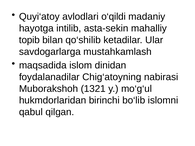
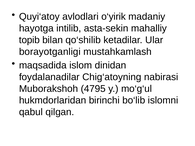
o‘qildi: o‘qildi -> o‘yirik (114, 17)
savdogarlarga: savdogarlarga -> borayotganligi (50, 52)
1321: 1321 -> 4795 (93, 89)
